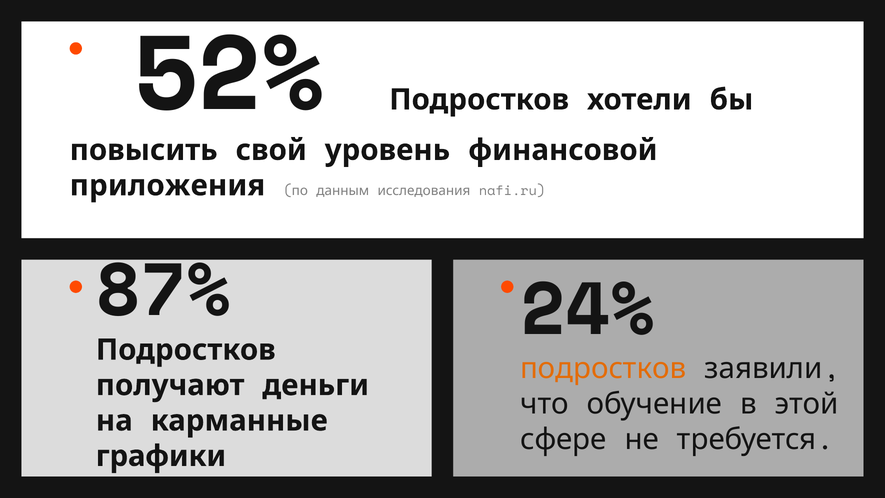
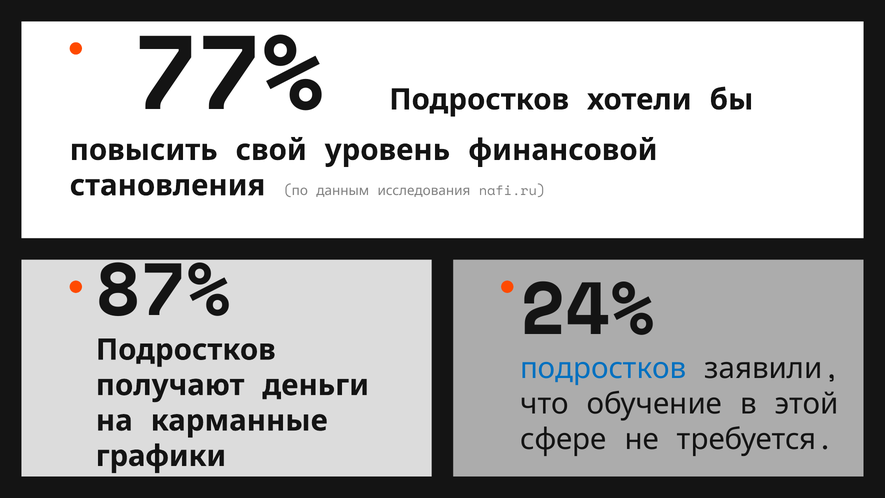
52%: 52% -> 77% (229, 75)
приложения: приложения -> становления (168, 185)
подростков colour: orange -> blue (603, 369)
